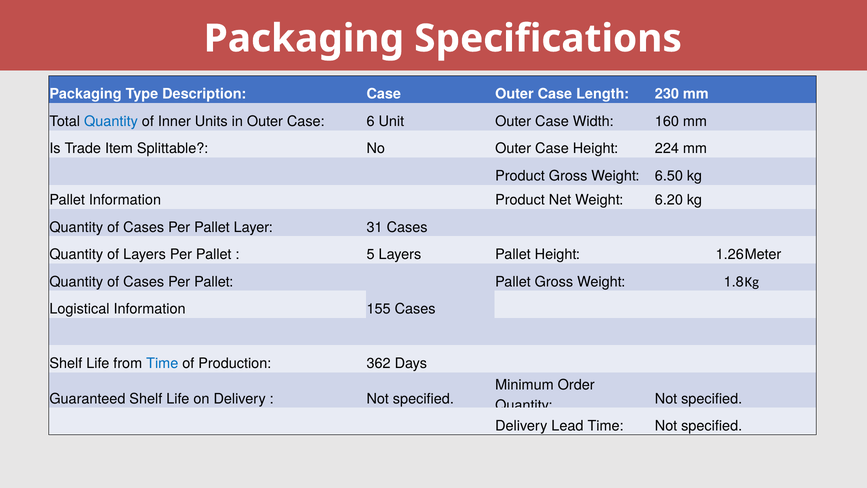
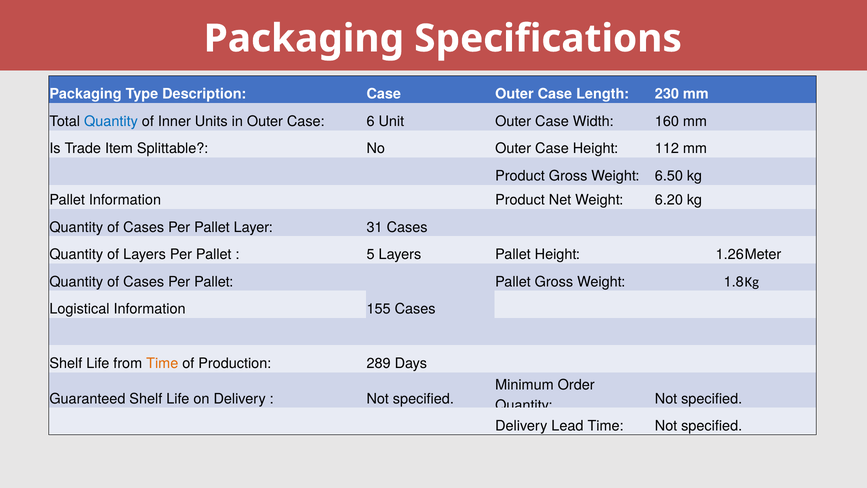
224: 224 -> 112 (667, 149)
Time colour: blue -> orange (162, 363)
362: 362 -> 289 (379, 363)
